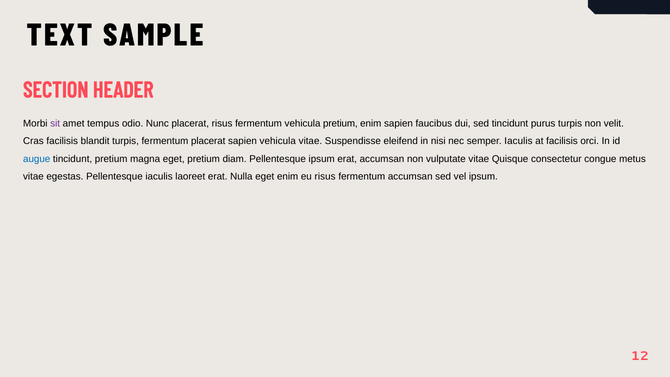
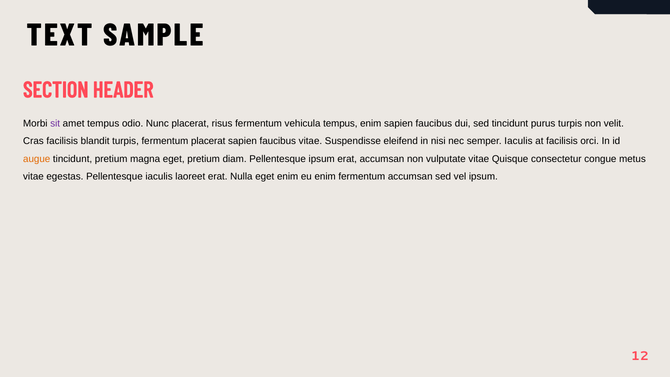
vehicula pretium: pretium -> tempus (340, 124)
vehicula: vehicula -> faucibus (278, 141)
augue colour: blue -> orange (37, 159)
eu risus: risus -> enim (325, 176)
